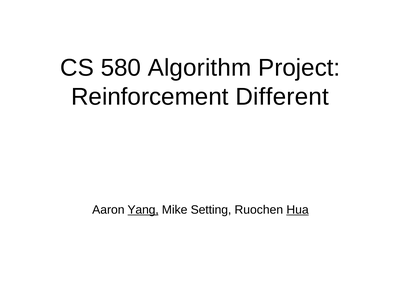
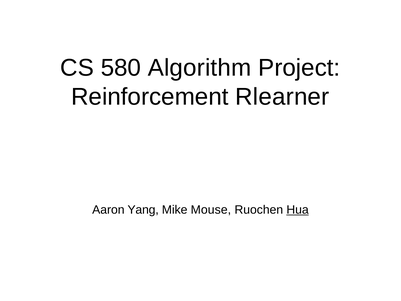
Different: Different -> Rlearner (282, 97)
Yang underline: present -> none (143, 209)
Setting: Setting -> Mouse (211, 209)
